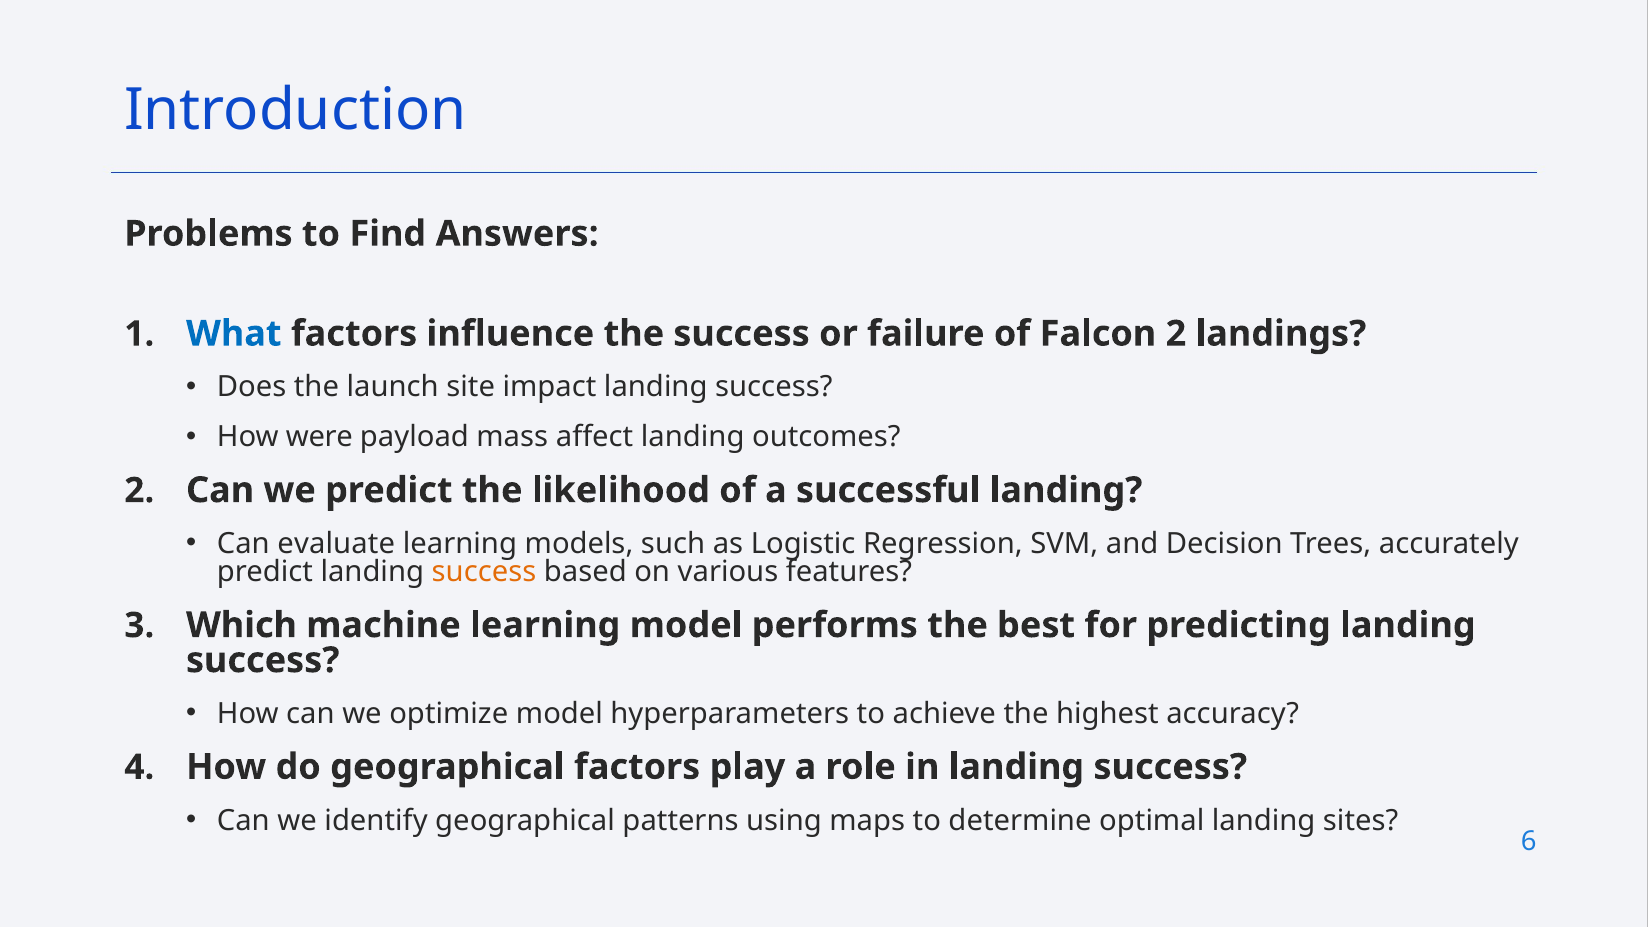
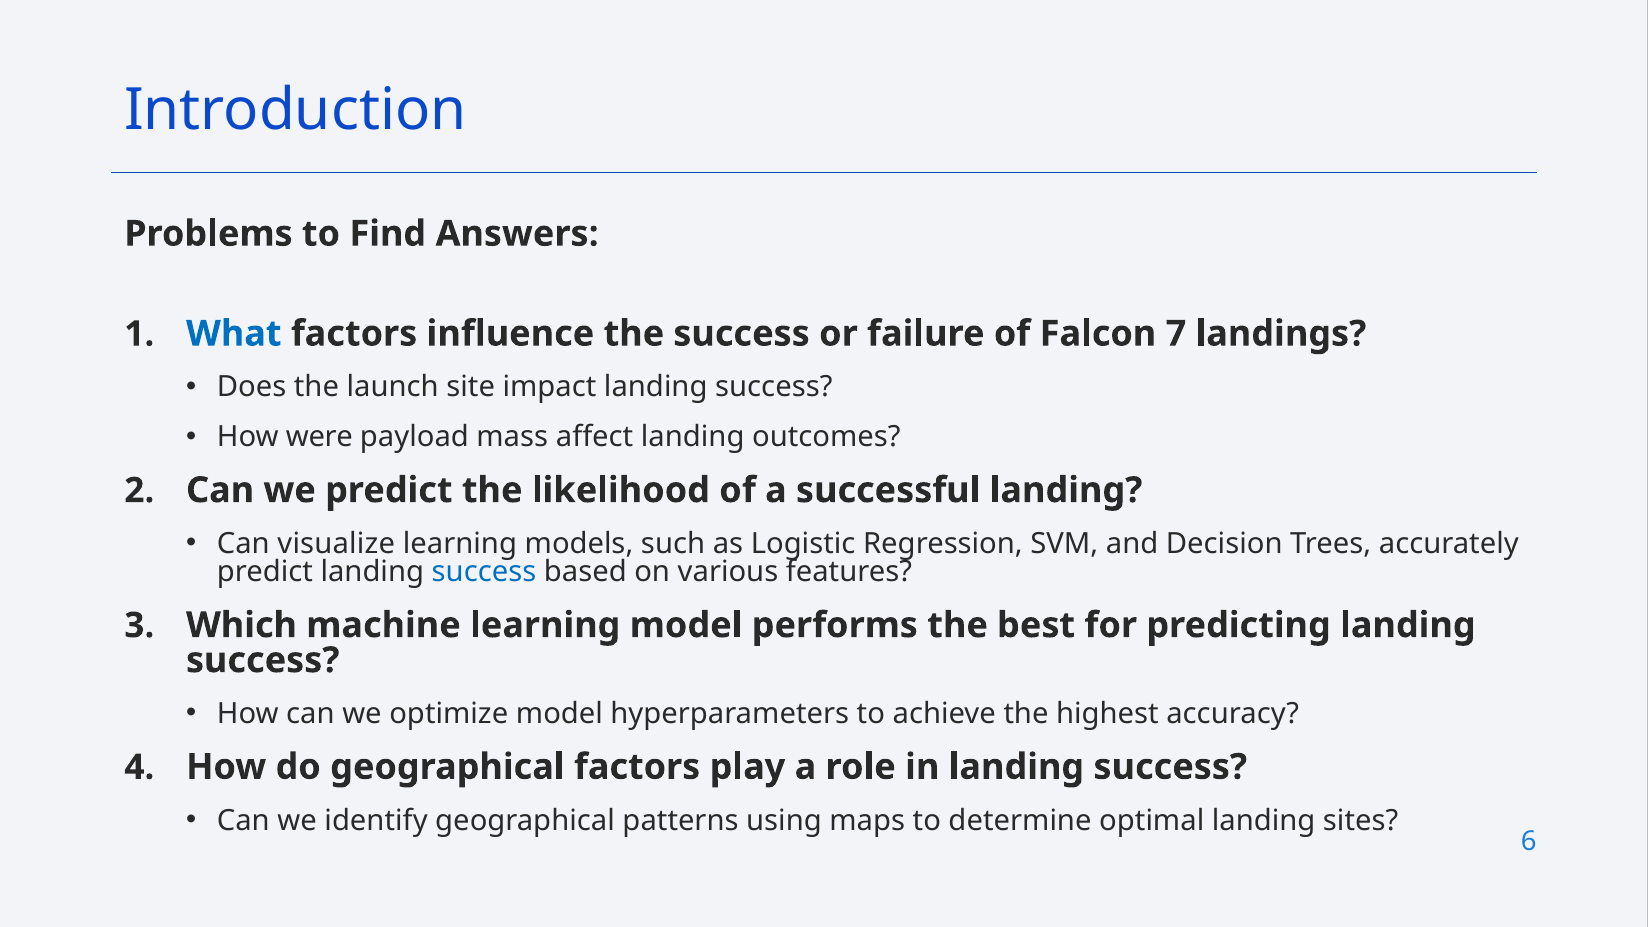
Falcon 2: 2 -> 7 (1176, 334)
evaluate: evaluate -> visualize (336, 544)
success colour: orange -> blue (484, 572)
